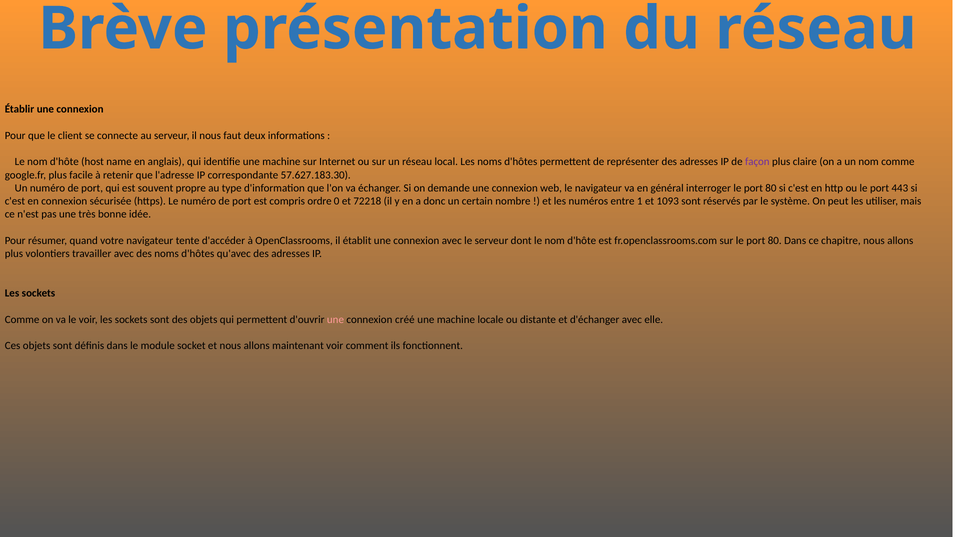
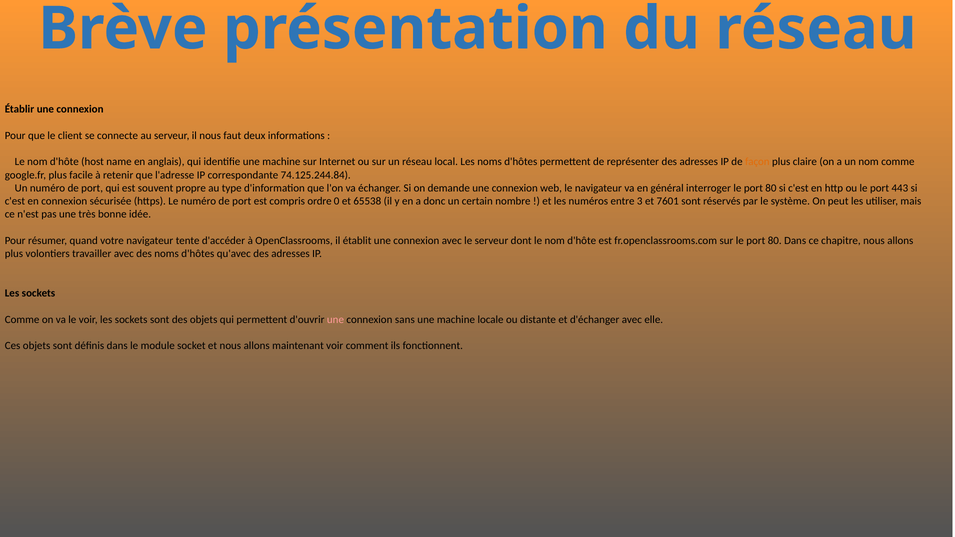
façon colour: purple -> orange (757, 162)
57.627.183.30: 57.627.183.30 -> 74.125.244.84 (316, 175)
72218: 72218 -> 65538 (367, 201)
1: 1 -> 3 (640, 201)
1093: 1093 -> 7601 (668, 201)
créé: créé -> sans (405, 320)
